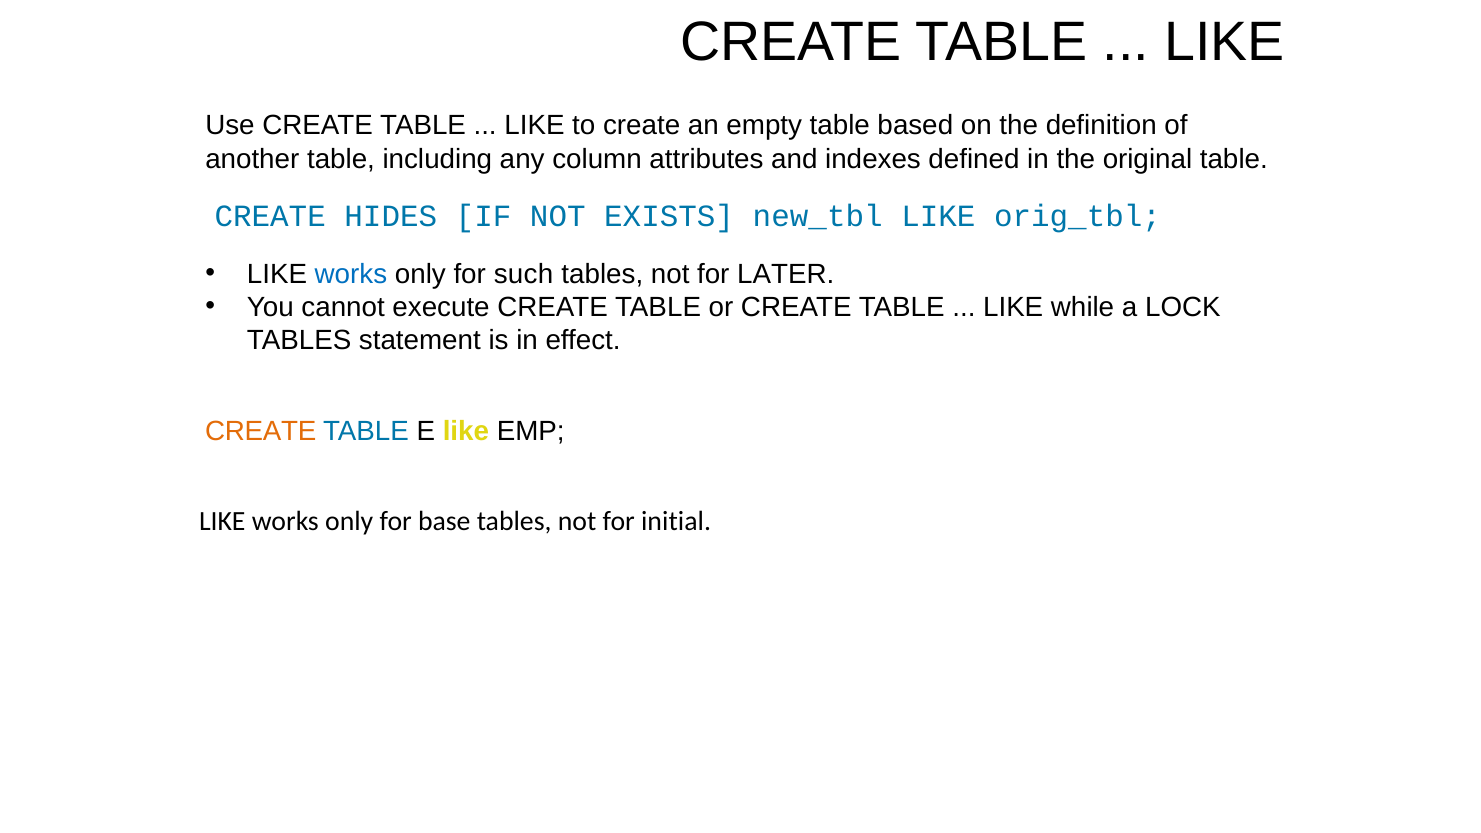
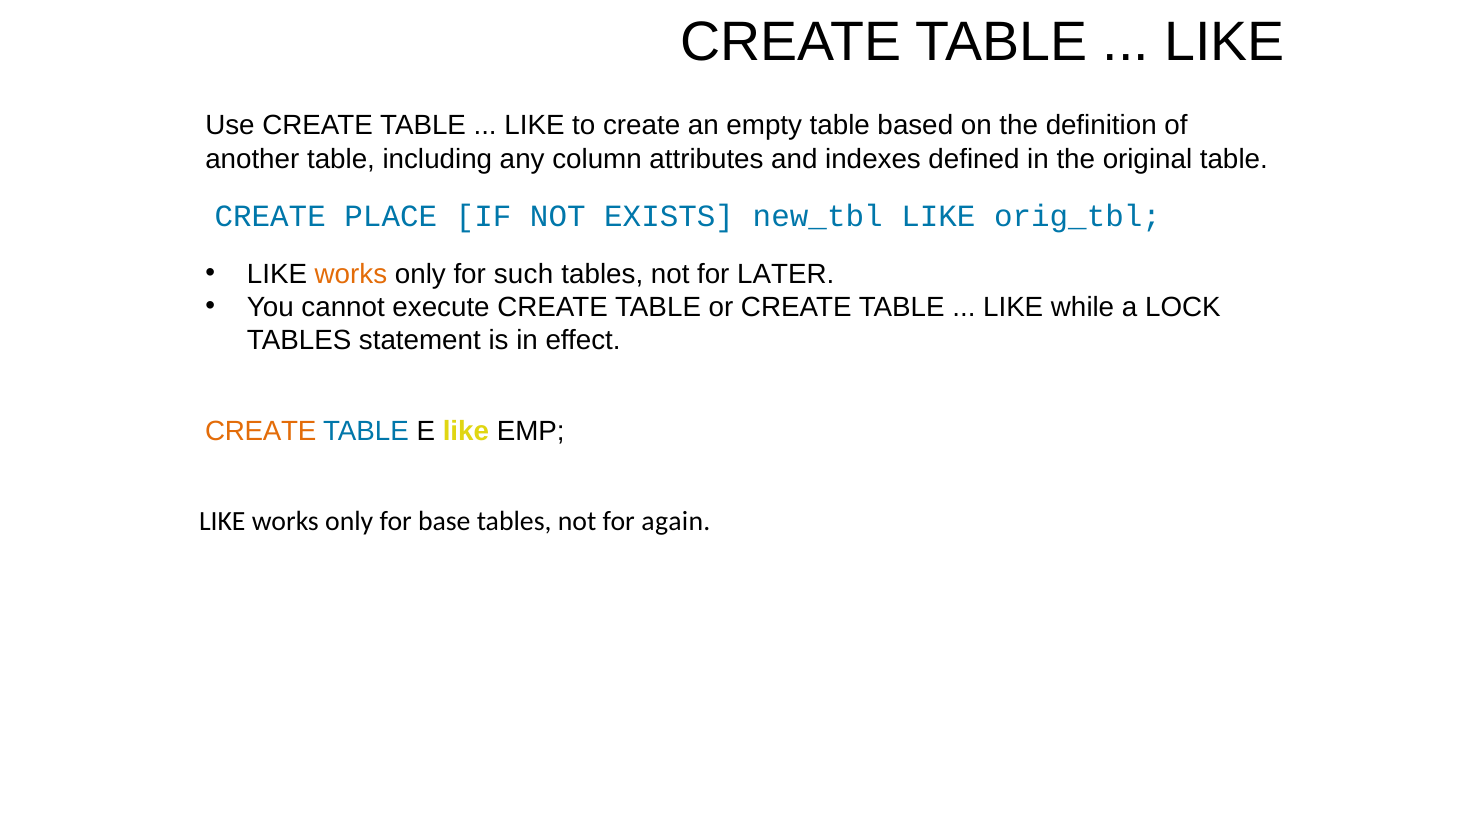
HIDES: HIDES -> PLACE (391, 216)
works colour: blue -> orange (351, 274)
initial: initial -> again (676, 521)
